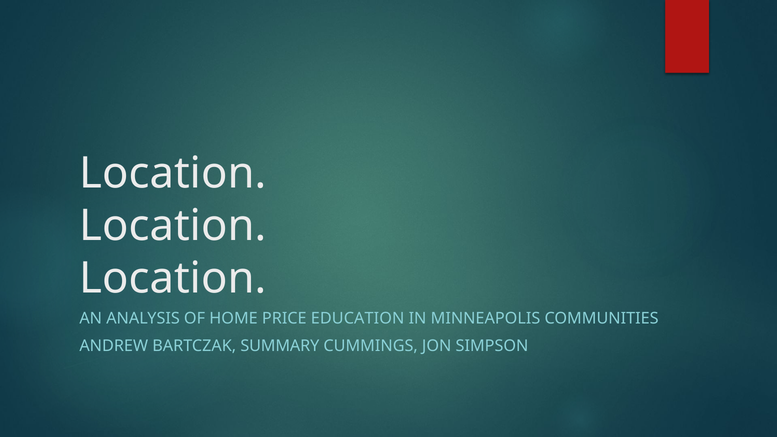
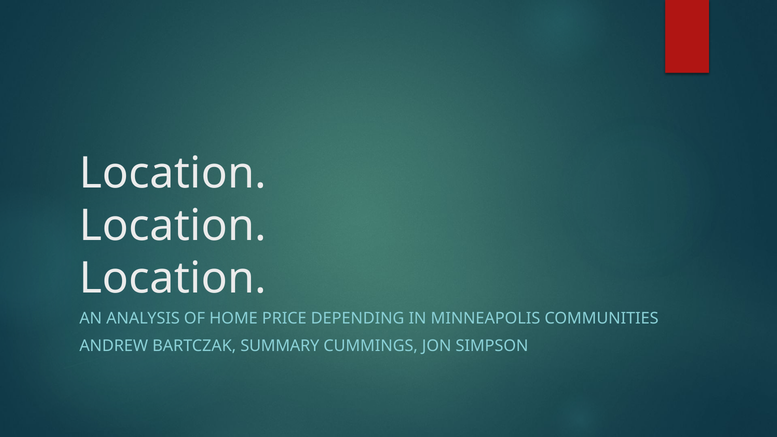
EDUCATION: EDUCATION -> DEPENDING (358, 318)
